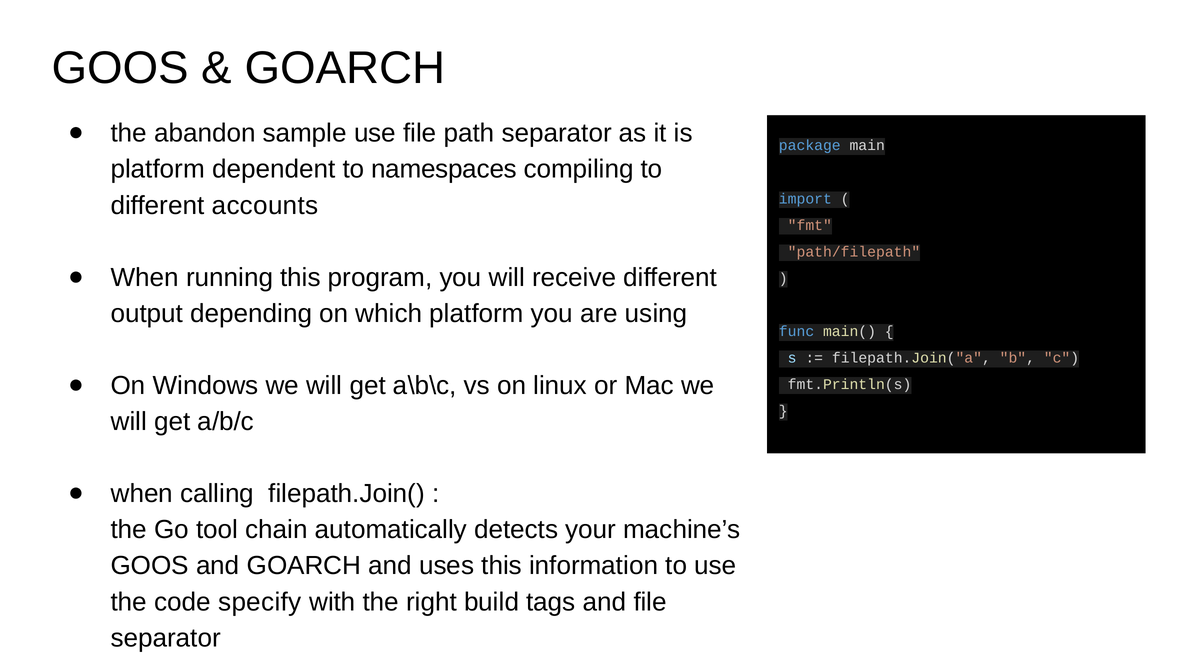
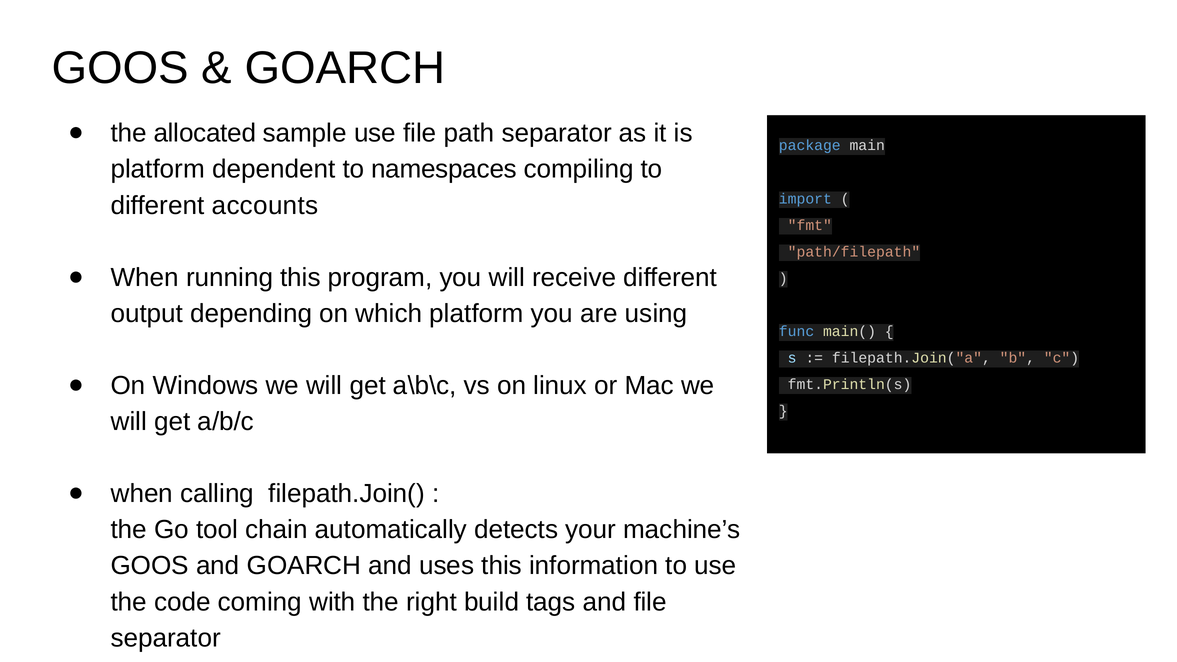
abandon: abandon -> allocated (205, 133)
specify: specify -> coming (260, 602)
